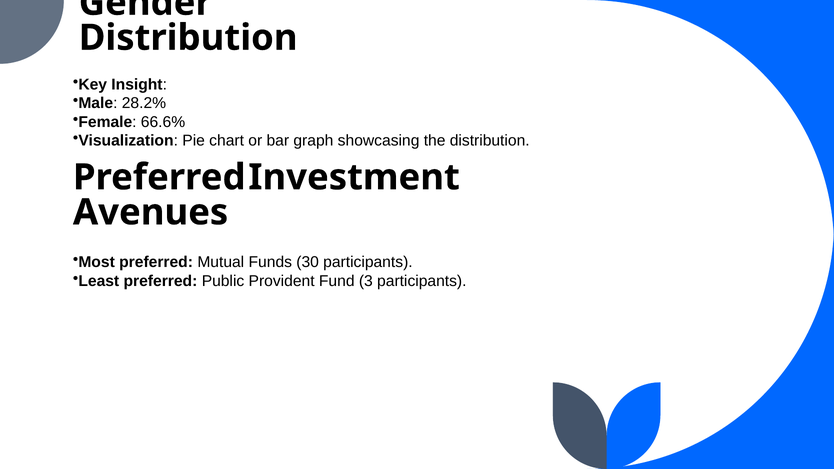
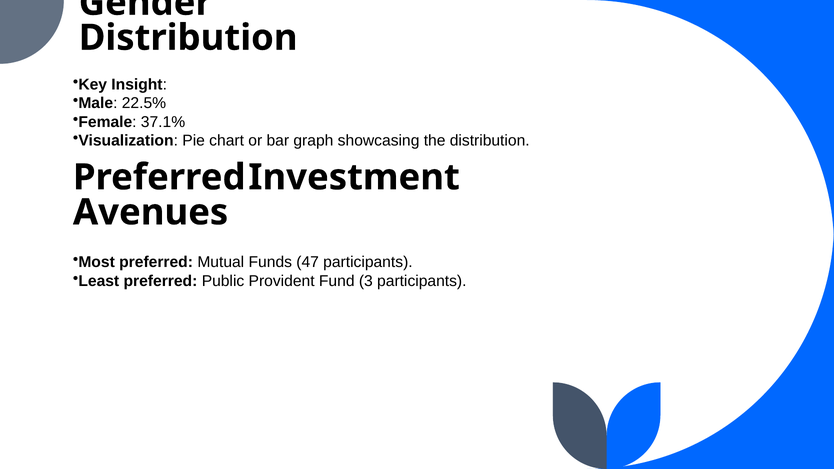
28.2%: 28.2% -> 22.5% (144, 103)
66.6%: 66.6% -> 37.1% (163, 122)
30: 30 -> 47 (308, 262)
